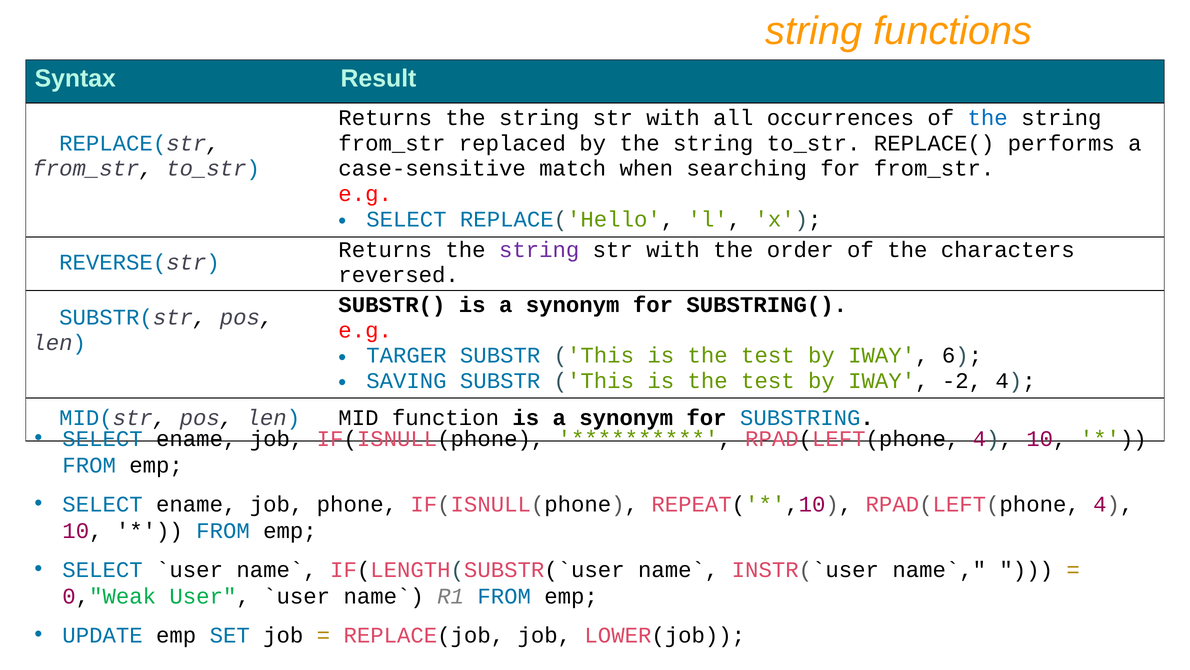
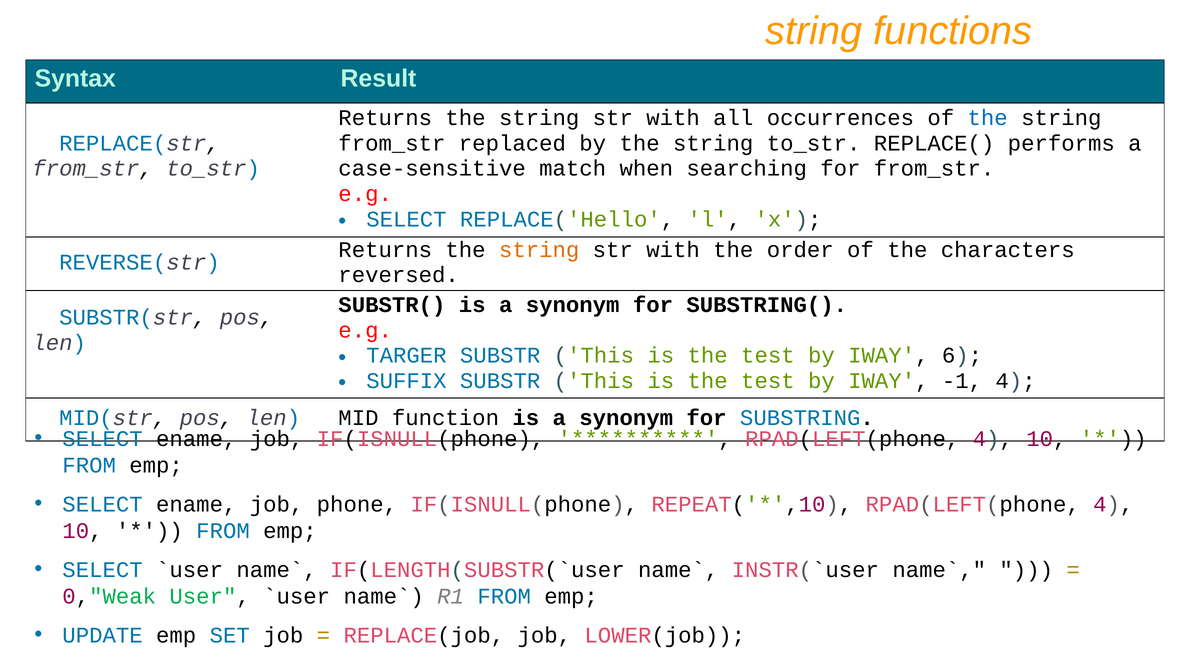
string colour: purple -> orange (539, 249)
SAVING: SAVING -> SUFFIX (406, 380)
-2: -2 -> -1 (962, 380)
